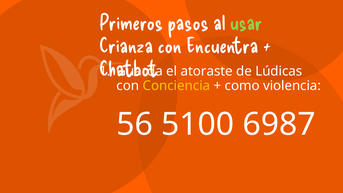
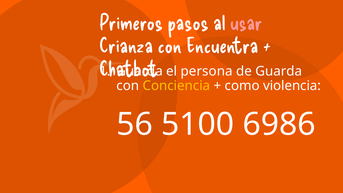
usar colour: light green -> pink (246, 23)
atoraste: atoraste -> persona (207, 71)
de Lúdicas: Lúdicas -> Guarda (279, 71)
6987: 6987 -> 6986 (279, 124)
